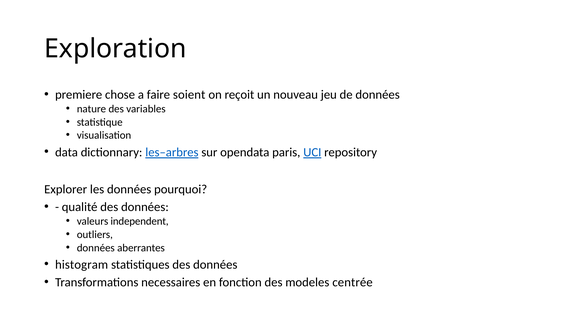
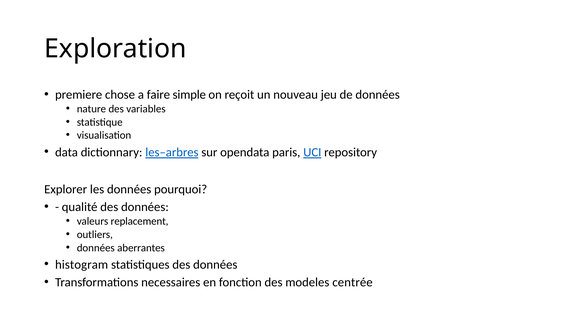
soient: soient -> simple (189, 95)
independent: independent -> replacement (140, 221)
